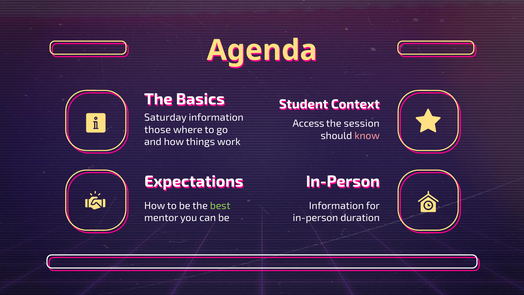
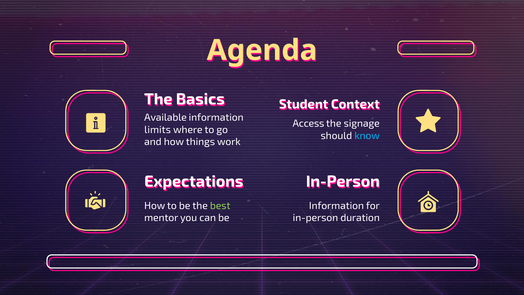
Saturday: Saturday -> Available (165, 117)
session: session -> signage (362, 123)
those: those -> limits (158, 130)
know colour: pink -> light blue (367, 136)
